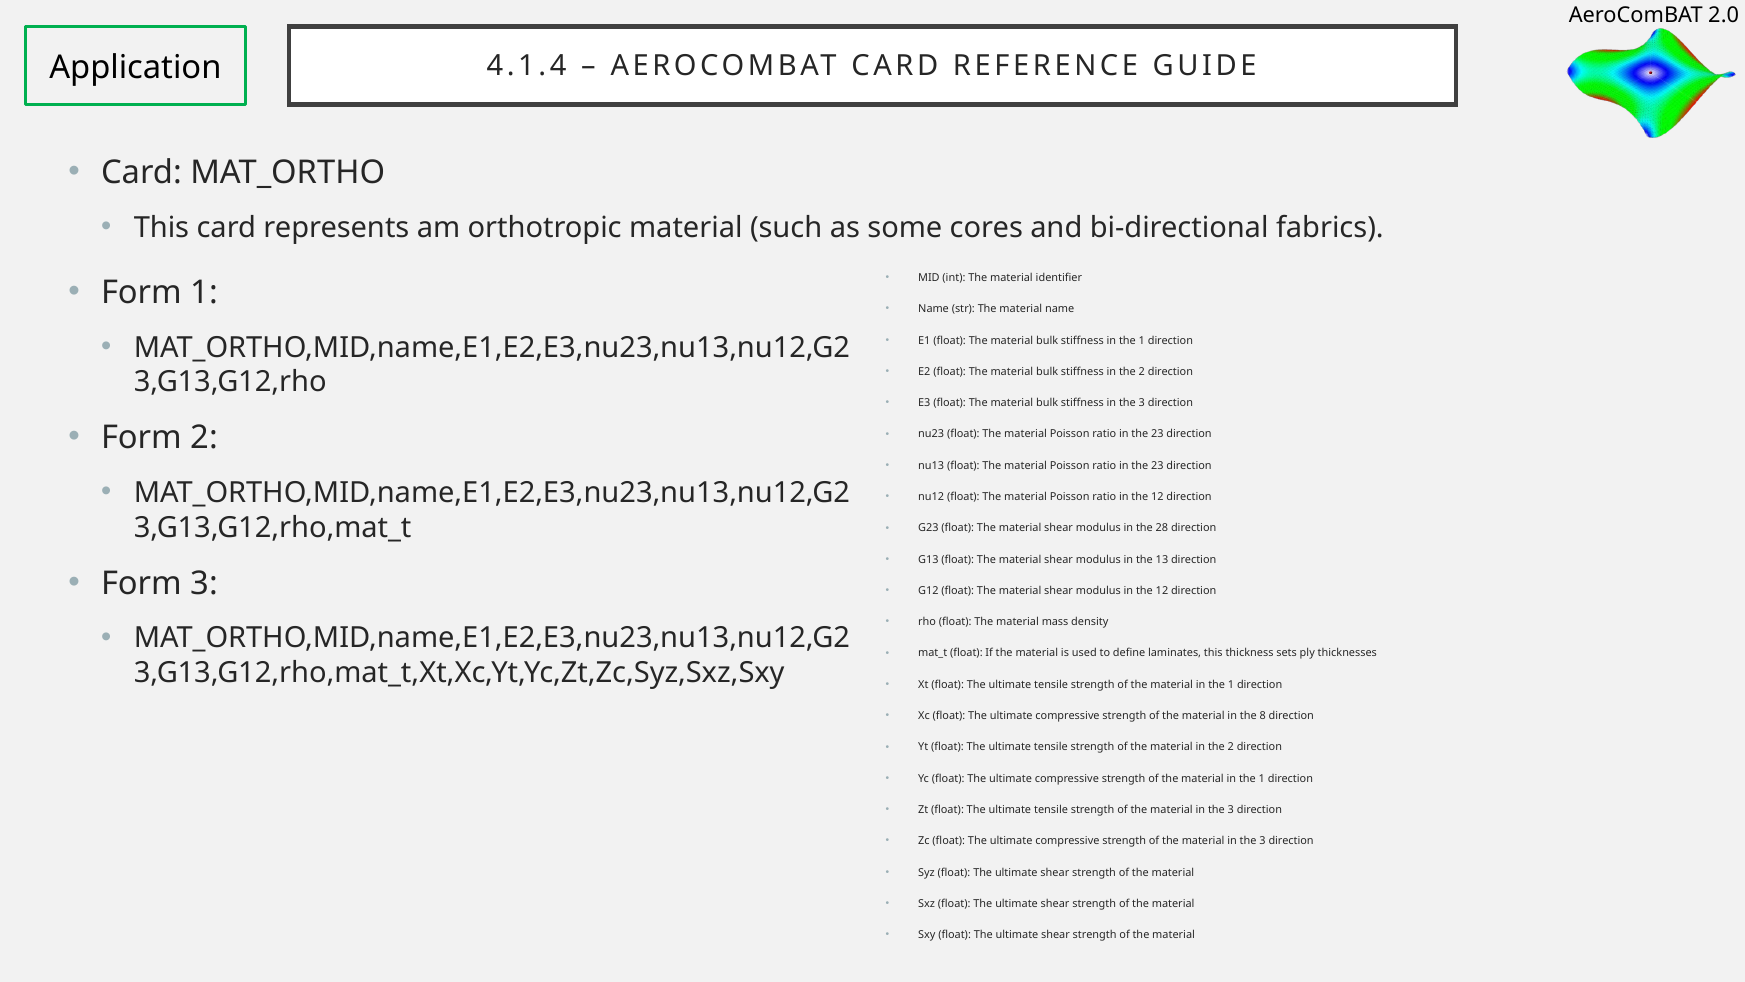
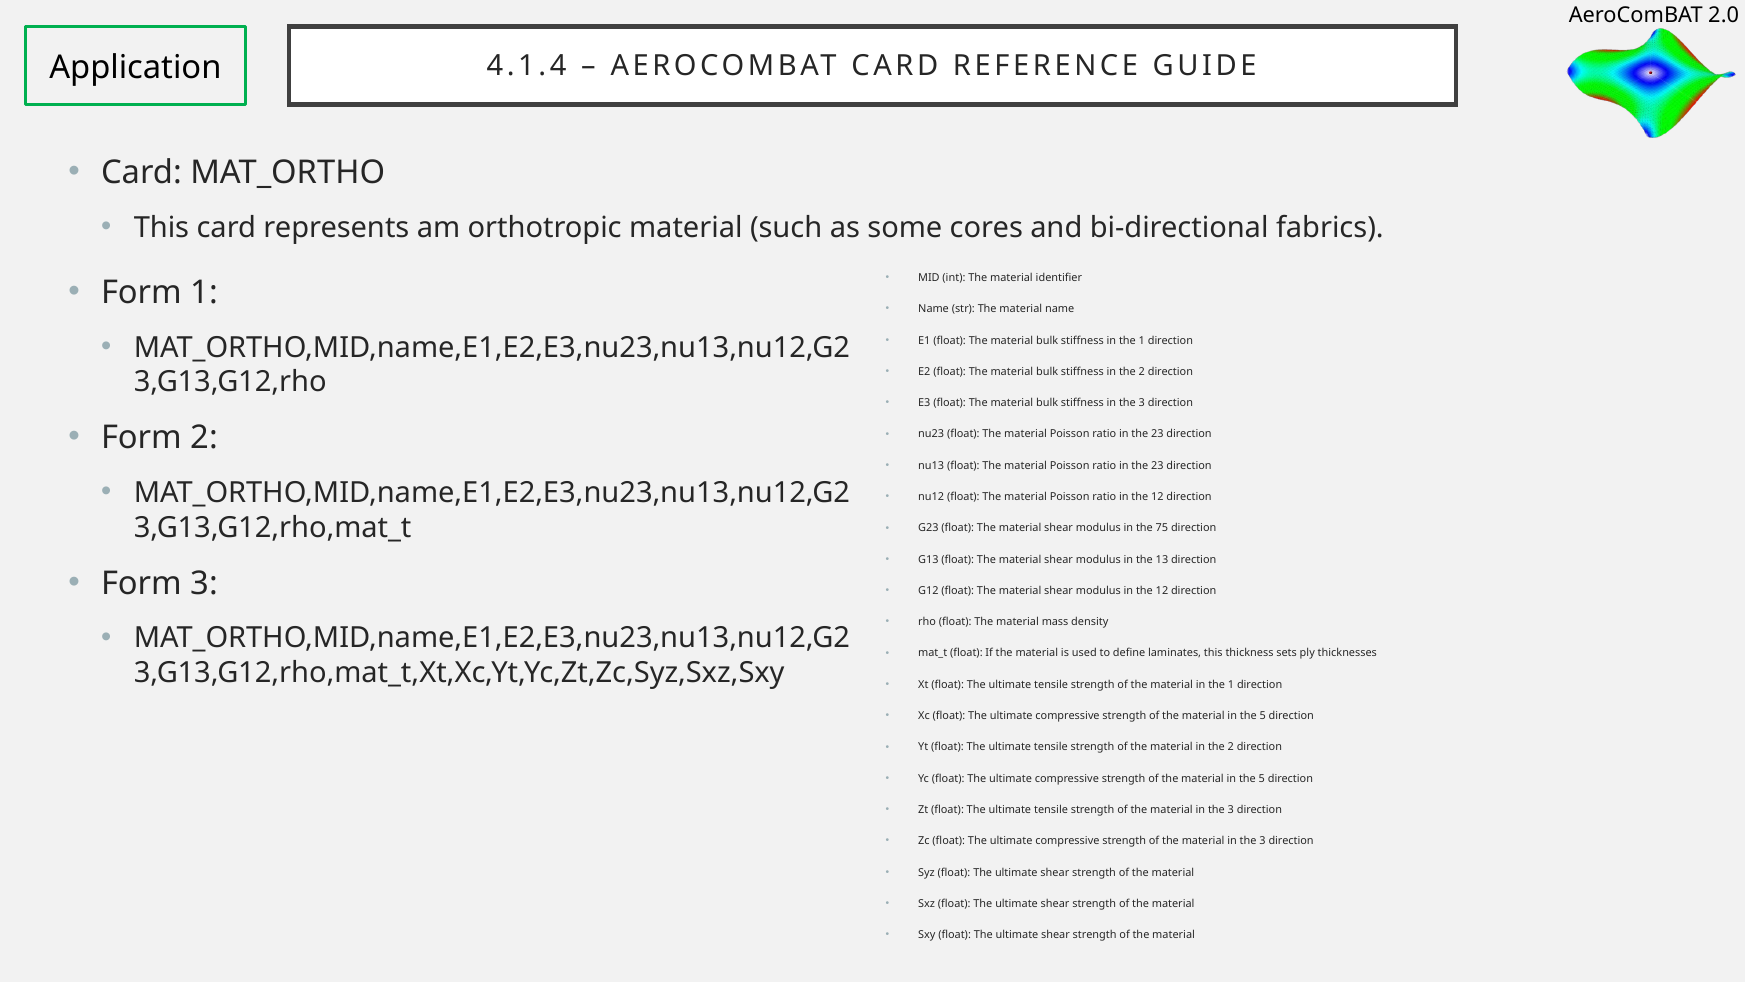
28: 28 -> 75 (1162, 528)
8: 8 -> 5 (1263, 716)
1: 1 -> 5 (1262, 778)
